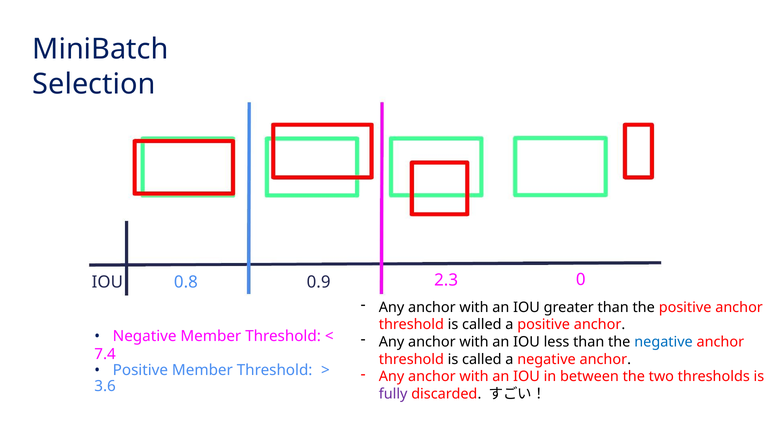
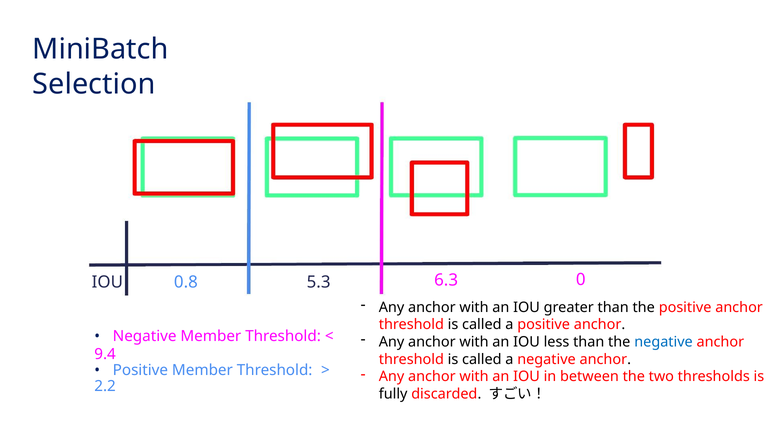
2.3: 2.3 -> 6.3 (446, 280)
0.9: 0.9 -> 5.3 (319, 282)
7.4: 7.4 -> 9.4 (105, 354)
3.6: 3.6 -> 2.2 (105, 386)
fully colour: purple -> black (393, 394)
